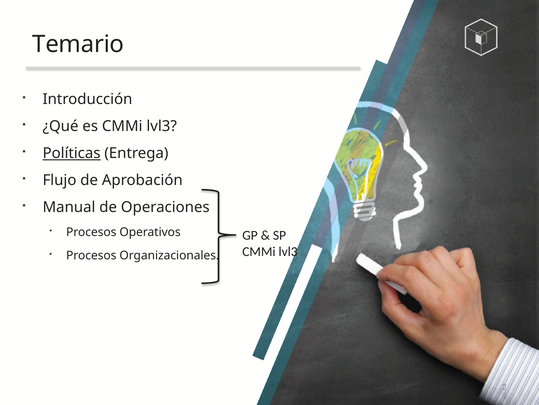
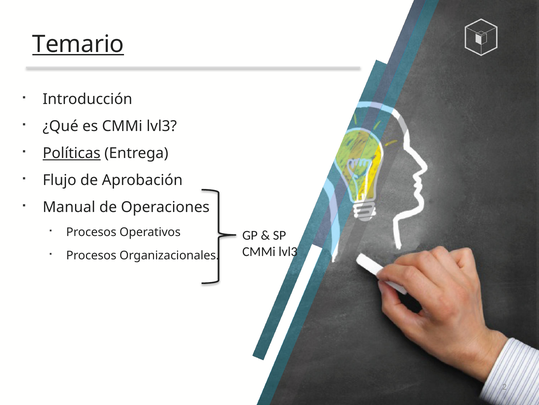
Temario underline: none -> present (78, 44)
